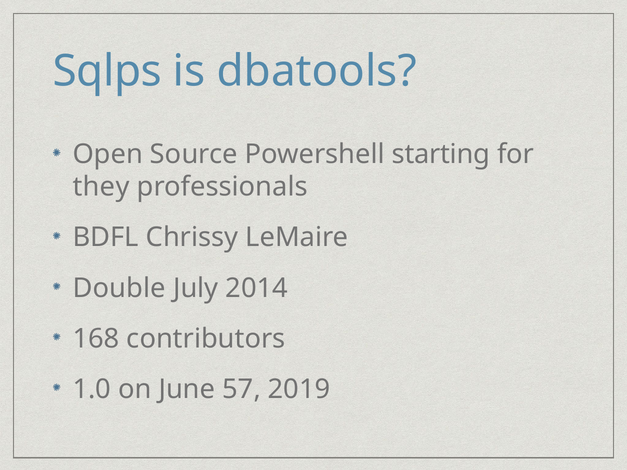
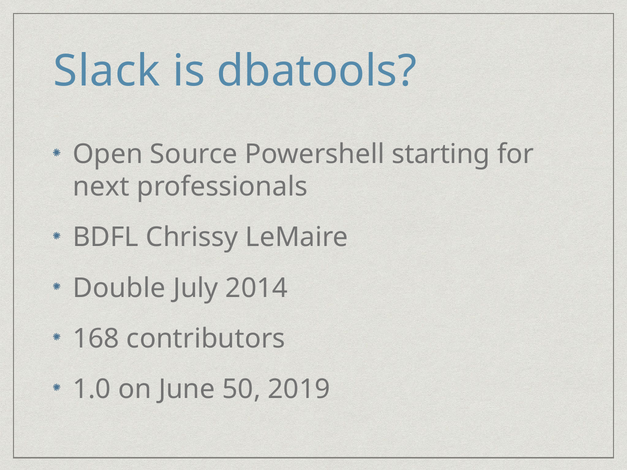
Sqlps: Sqlps -> Slack (107, 71)
they: they -> next (101, 187)
57: 57 -> 50 (242, 389)
